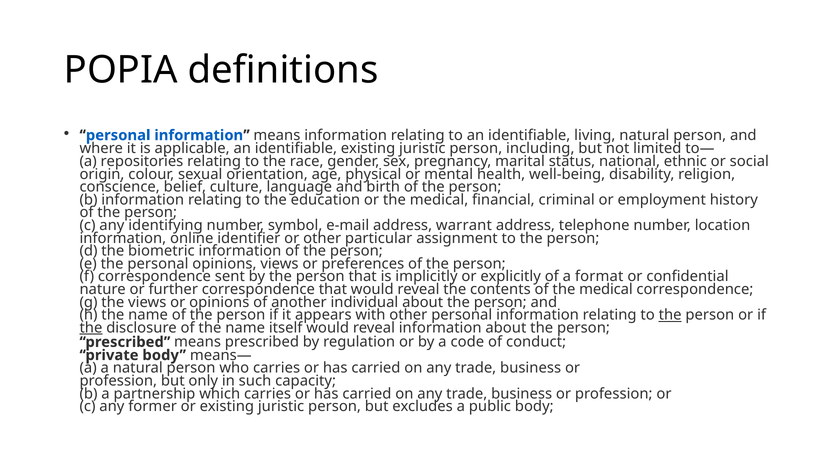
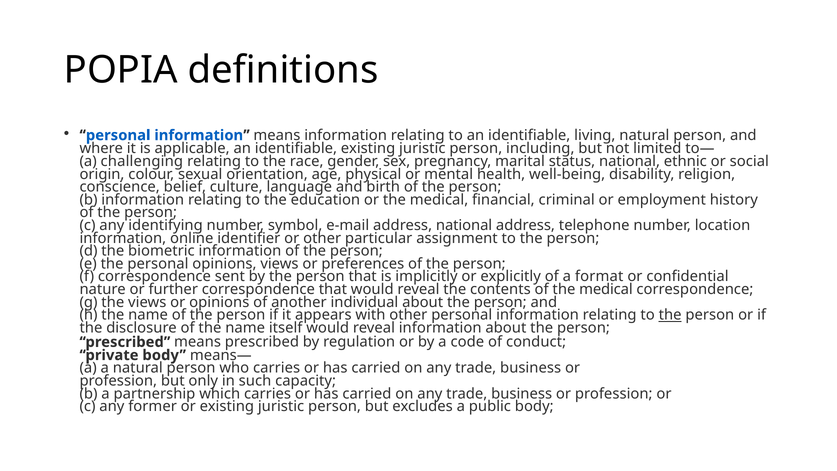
repositories: repositories -> challenging (142, 161)
address warrant: warrant -> national (464, 225)
the underline: present -> none (91, 328)
